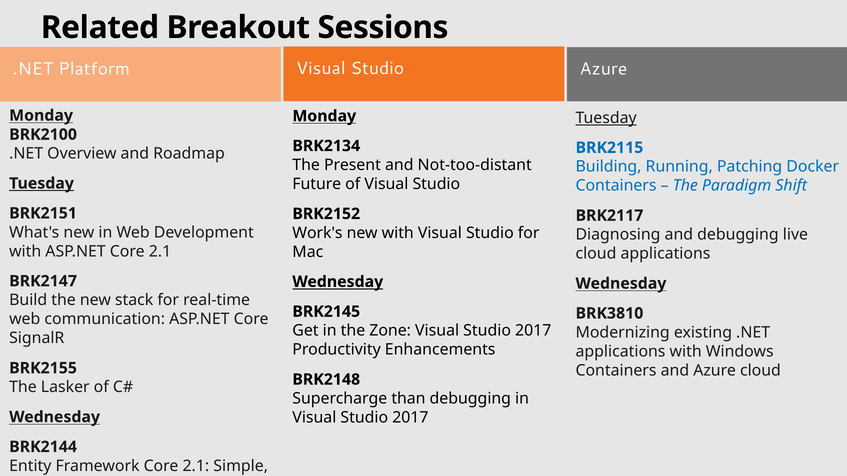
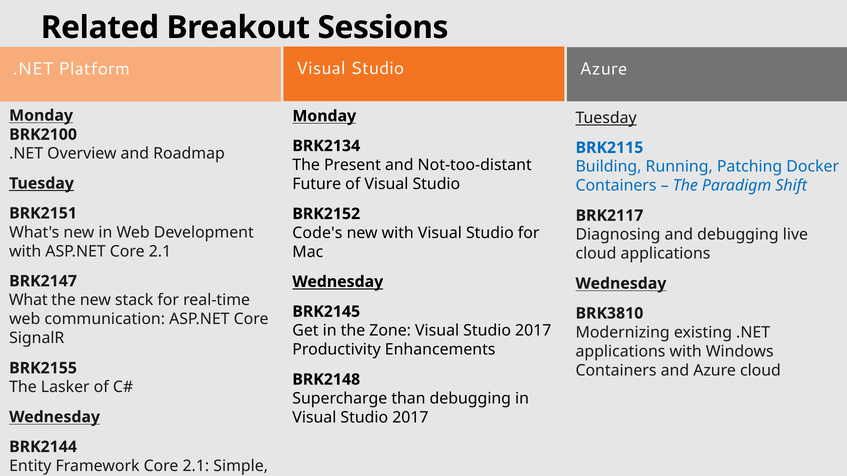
Work's: Work's -> Code's (317, 233)
Build: Build -> What (28, 300)
